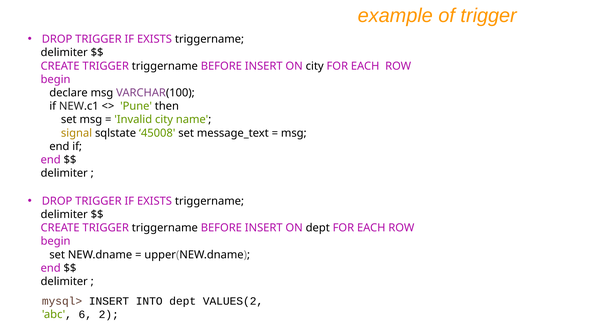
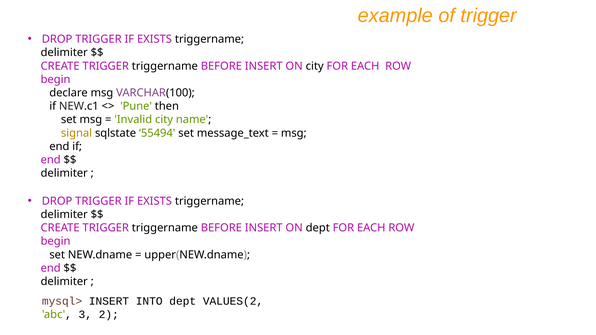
45008: 45008 -> 55494 (157, 133)
6: 6 -> 3 (85, 315)
